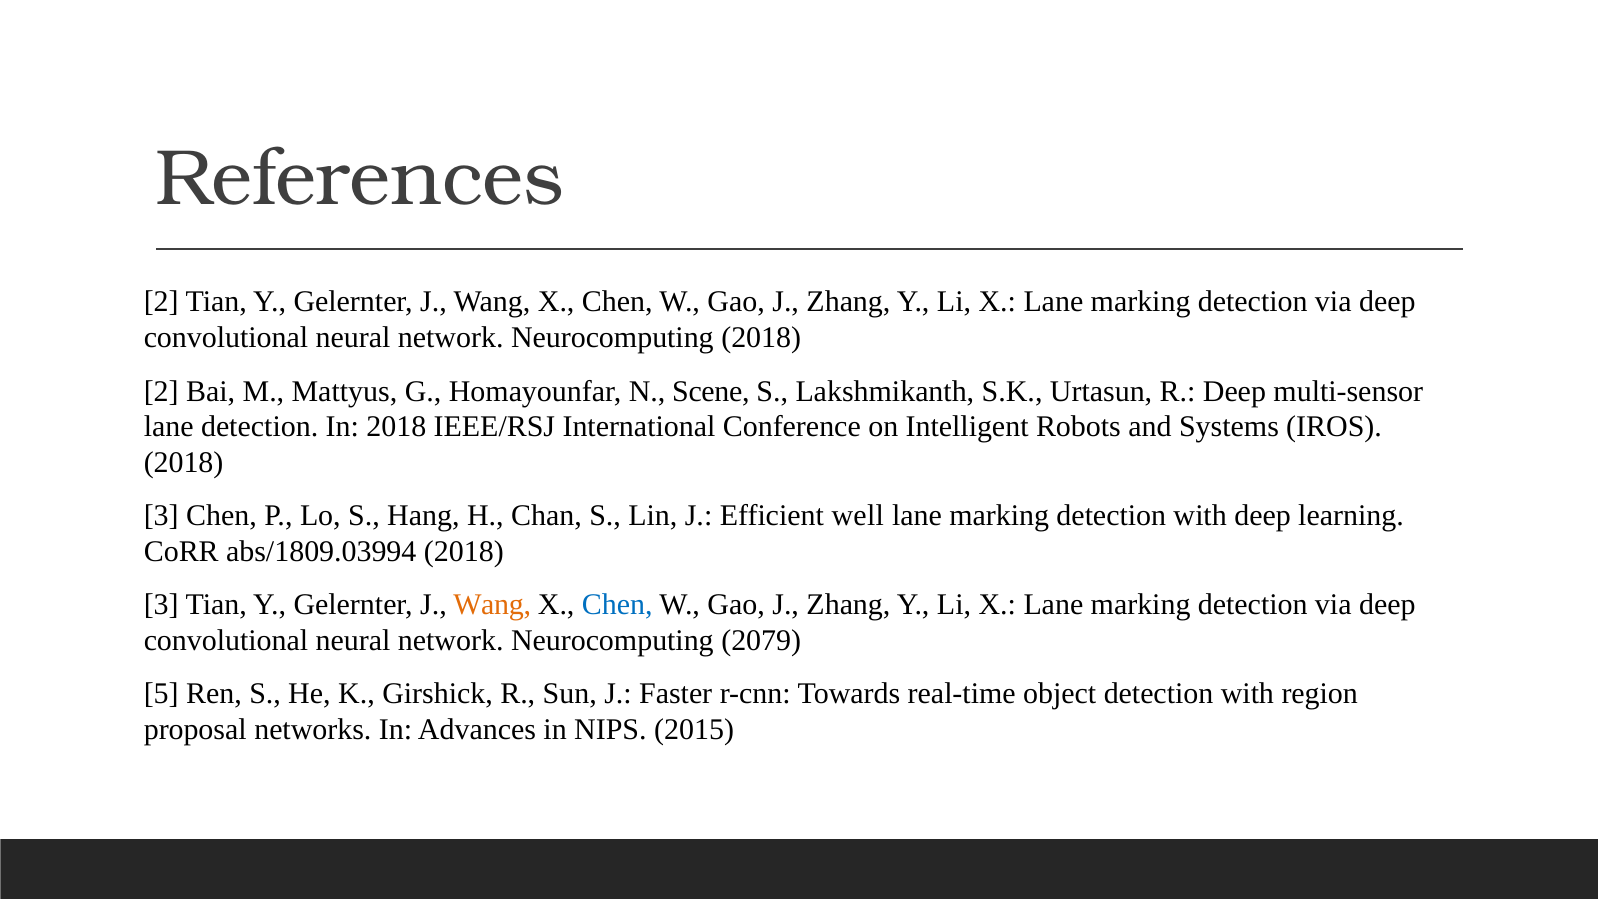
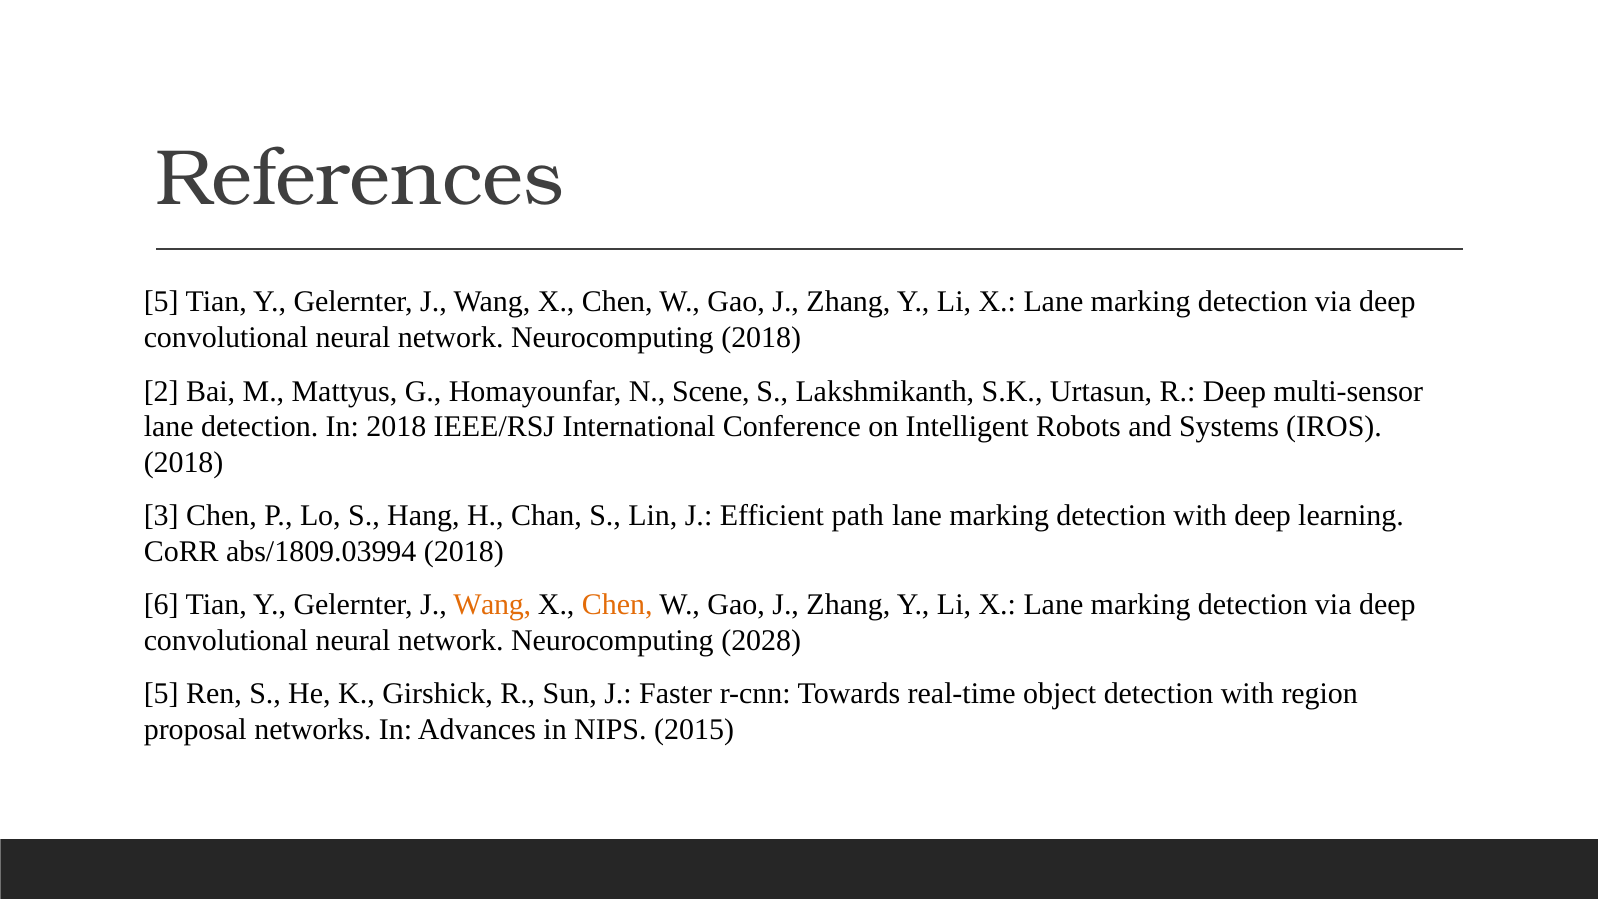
2: 2 -> 5 (161, 302)
well: well -> path (858, 516)
3: 3 -> 6 (161, 605)
Chen colour: blue -> orange (617, 605)
2079: 2079 -> 2028 (761, 640)
